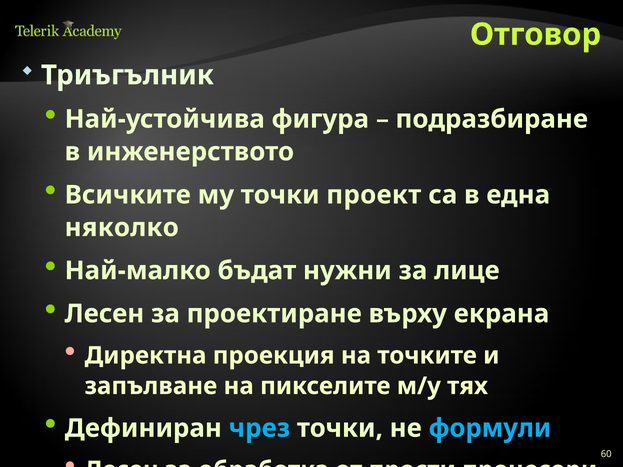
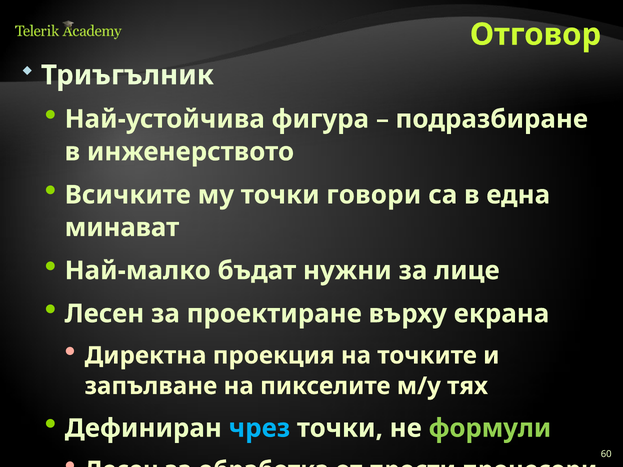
проект: проект -> говори (374, 195)
няколко: няколко -> минават (122, 228)
формули colour: light blue -> light green (490, 428)
